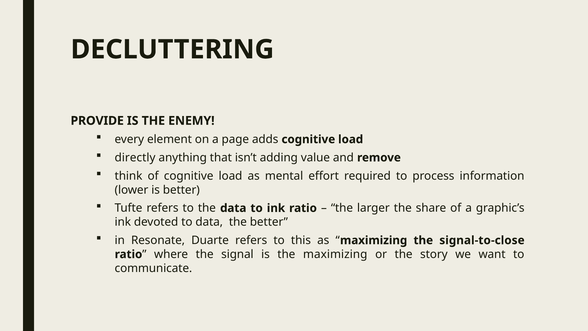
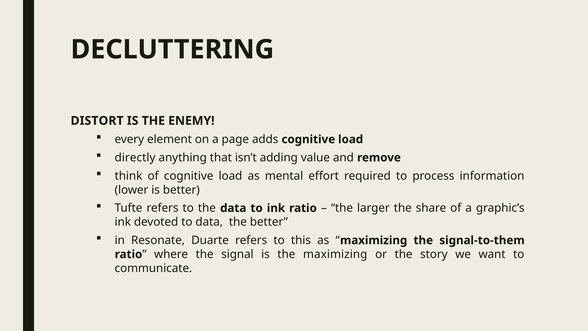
PROVIDE: PROVIDE -> DISTORT (97, 121)
signal-to-close: signal-to-close -> signal-to-them (482, 240)
